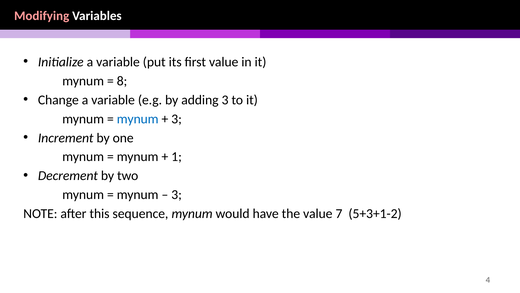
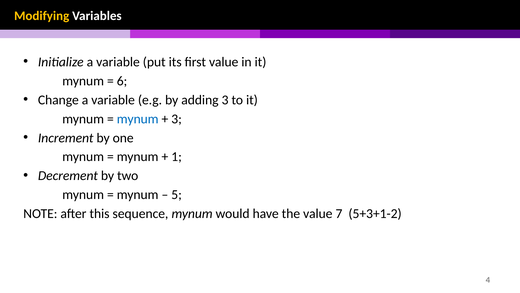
Modifying colour: pink -> yellow (42, 16)
8: 8 -> 6 (122, 81)
3: 3 -> 5 (177, 194)
